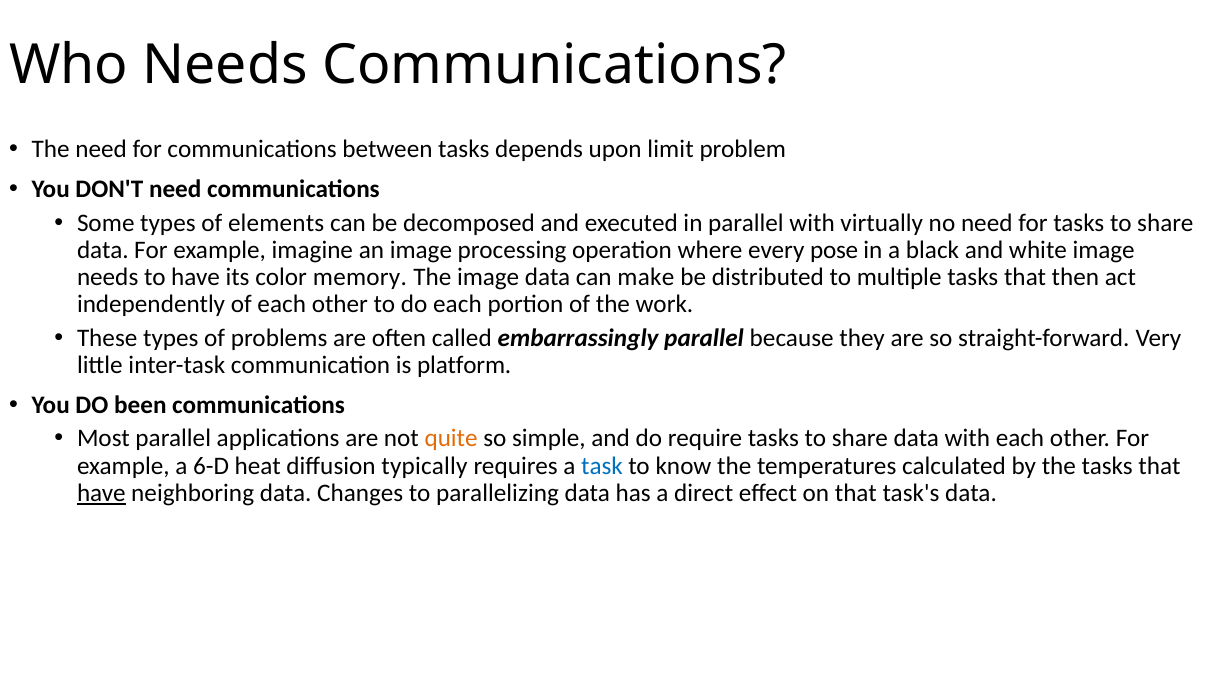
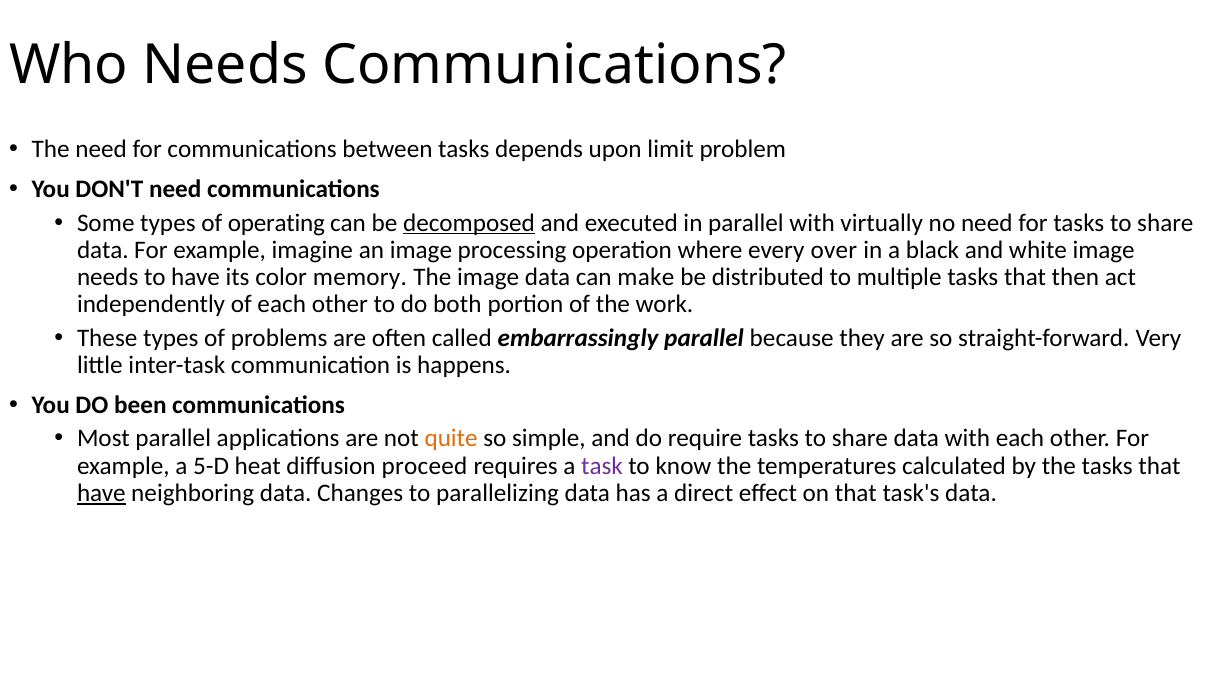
elements: elements -> operating (276, 223)
decomposed underline: none -> present (469, 223)
pose: pose -> over (834, 250)
do each: each -> both (457, 304)
platform: platform -> happens (464, 365)
6-D: 6-D -> 5-D (211, 466)
typically: typically -> proceed (424, 466)
task colour: blue -> purple (602, 466)
